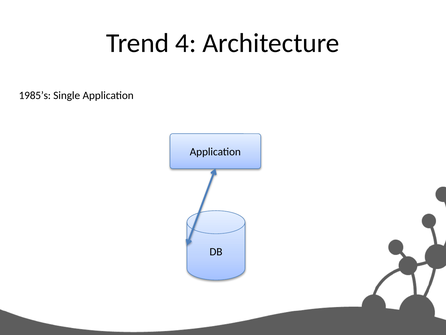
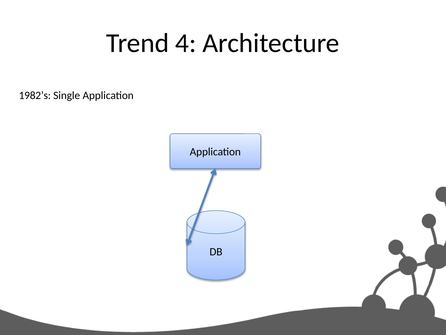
1985’s: 1985’s -> 1982’s (35, 95)
